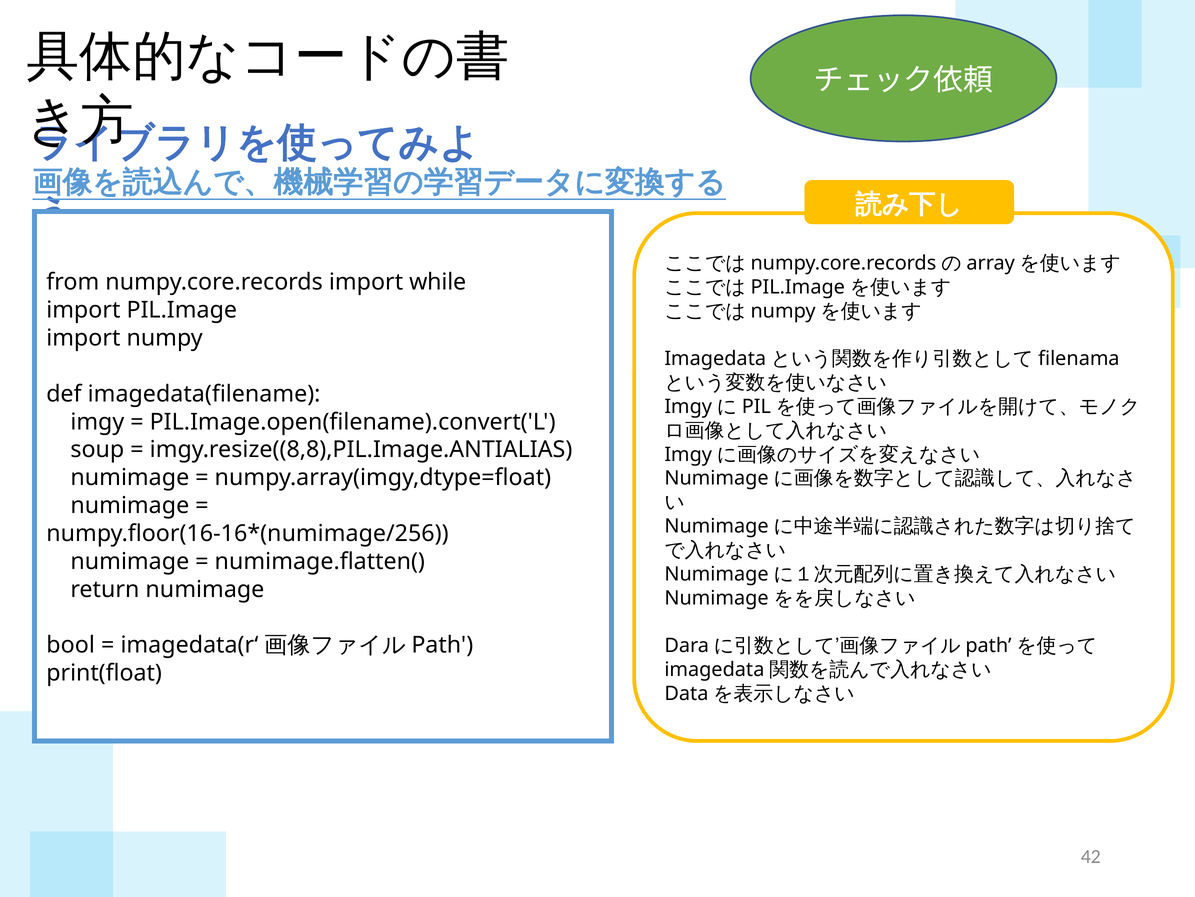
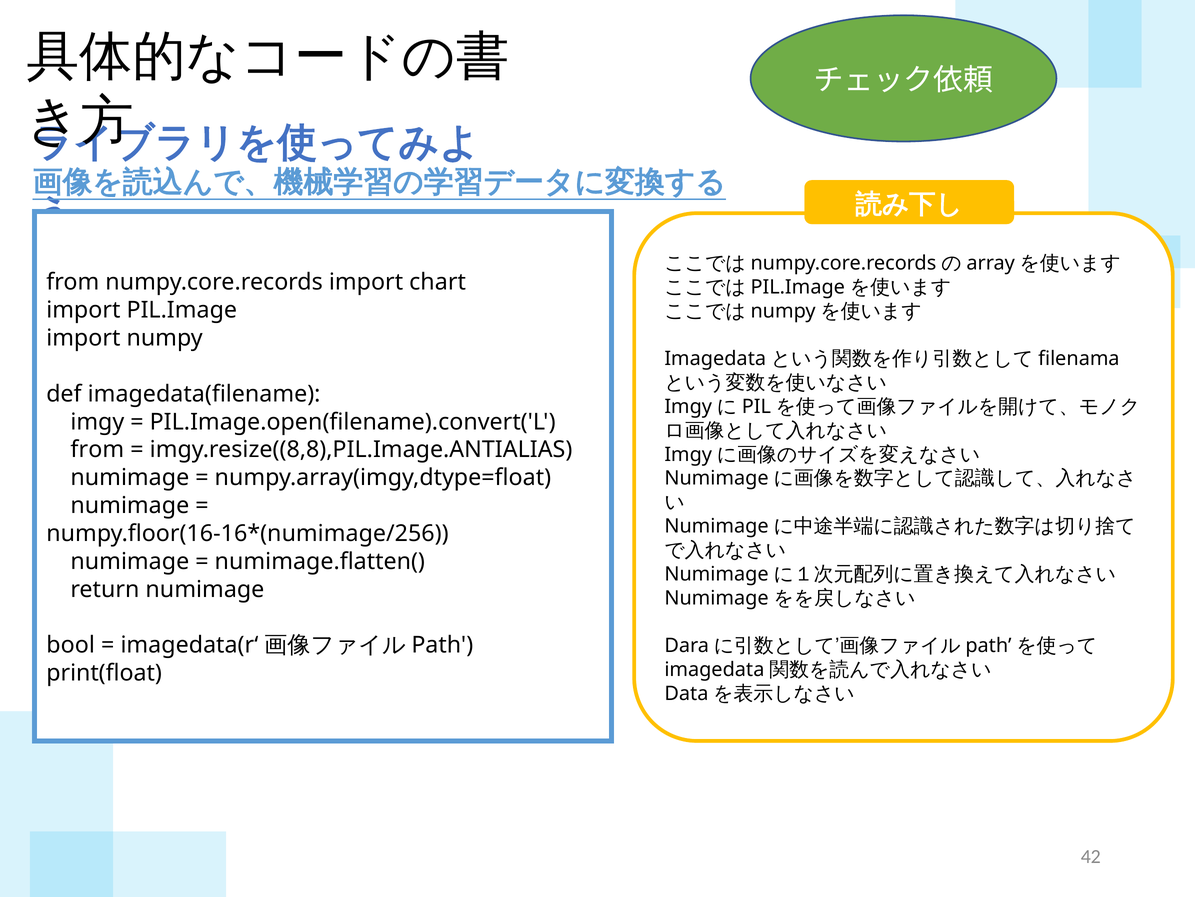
while: while -> chart (438, 282)
soup: soup -> from (97, 449)
